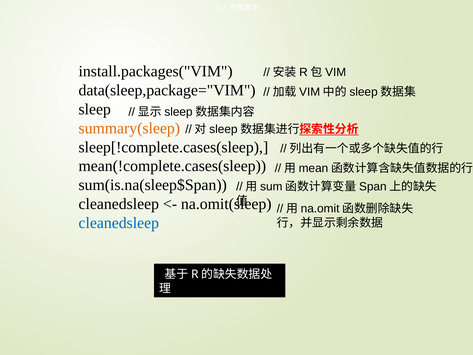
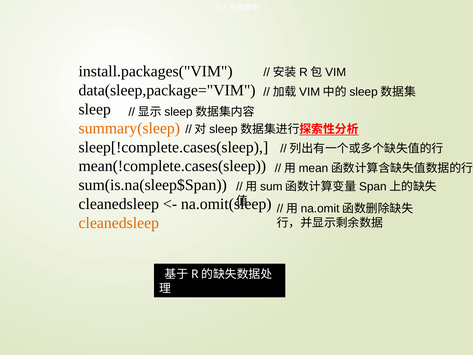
cleanedsleep colour: blue -> orange (119, 223)
